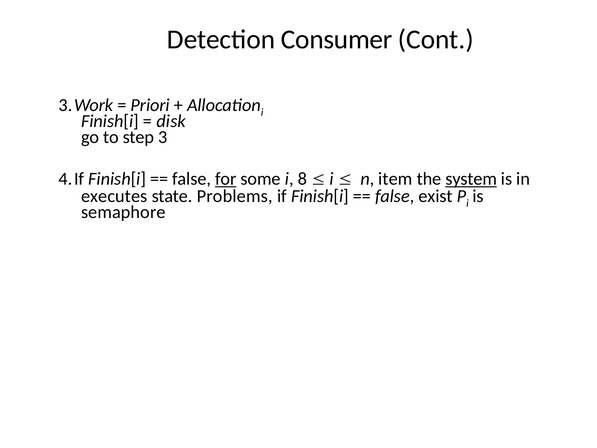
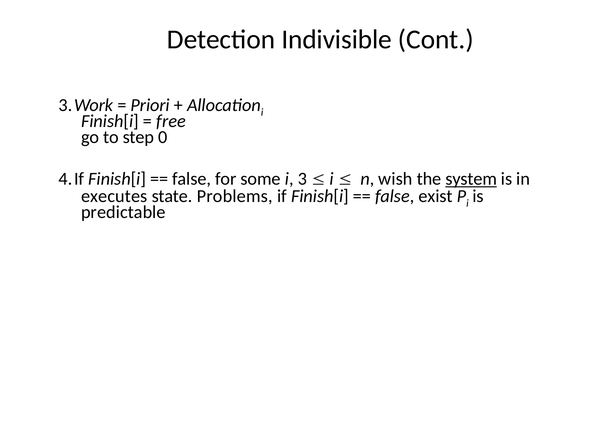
Consumer: Consumer -> Indivisible (337, 39)
disk: disk -> free (171, 121)
3: 3 -> 0 (163, 137)
for underline: present -> none (226, 179)
8: 8 -> 3 (302, 179)
item: item -> wish (395, 179)
semaphore: semaphore -> predictable (123, 212)
